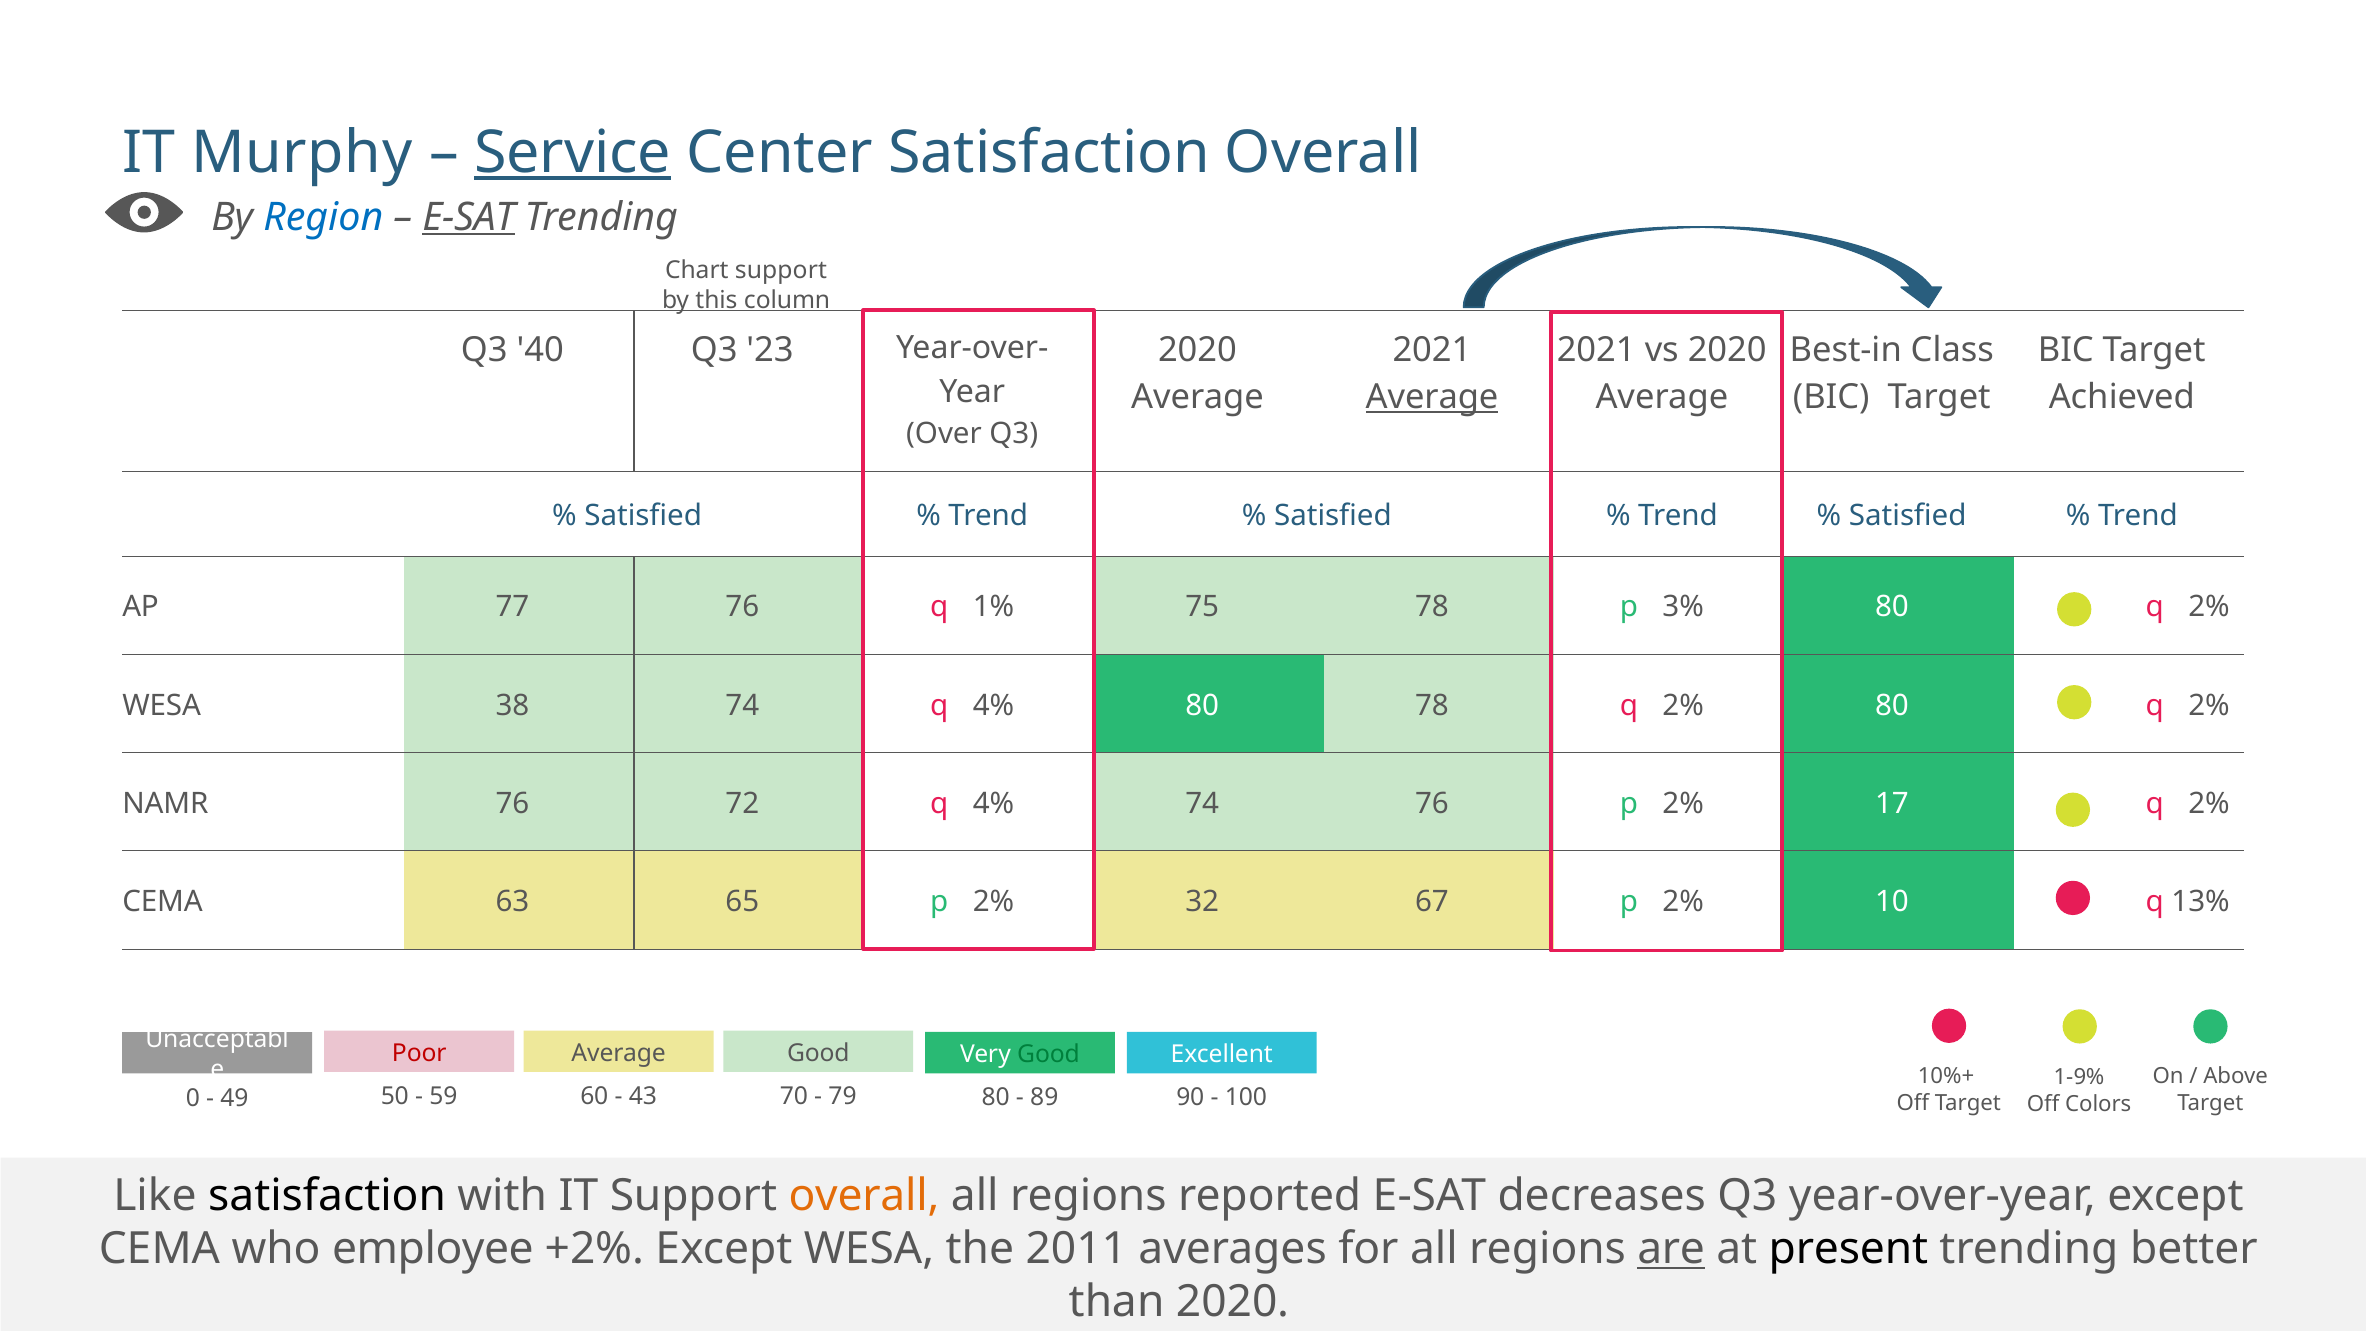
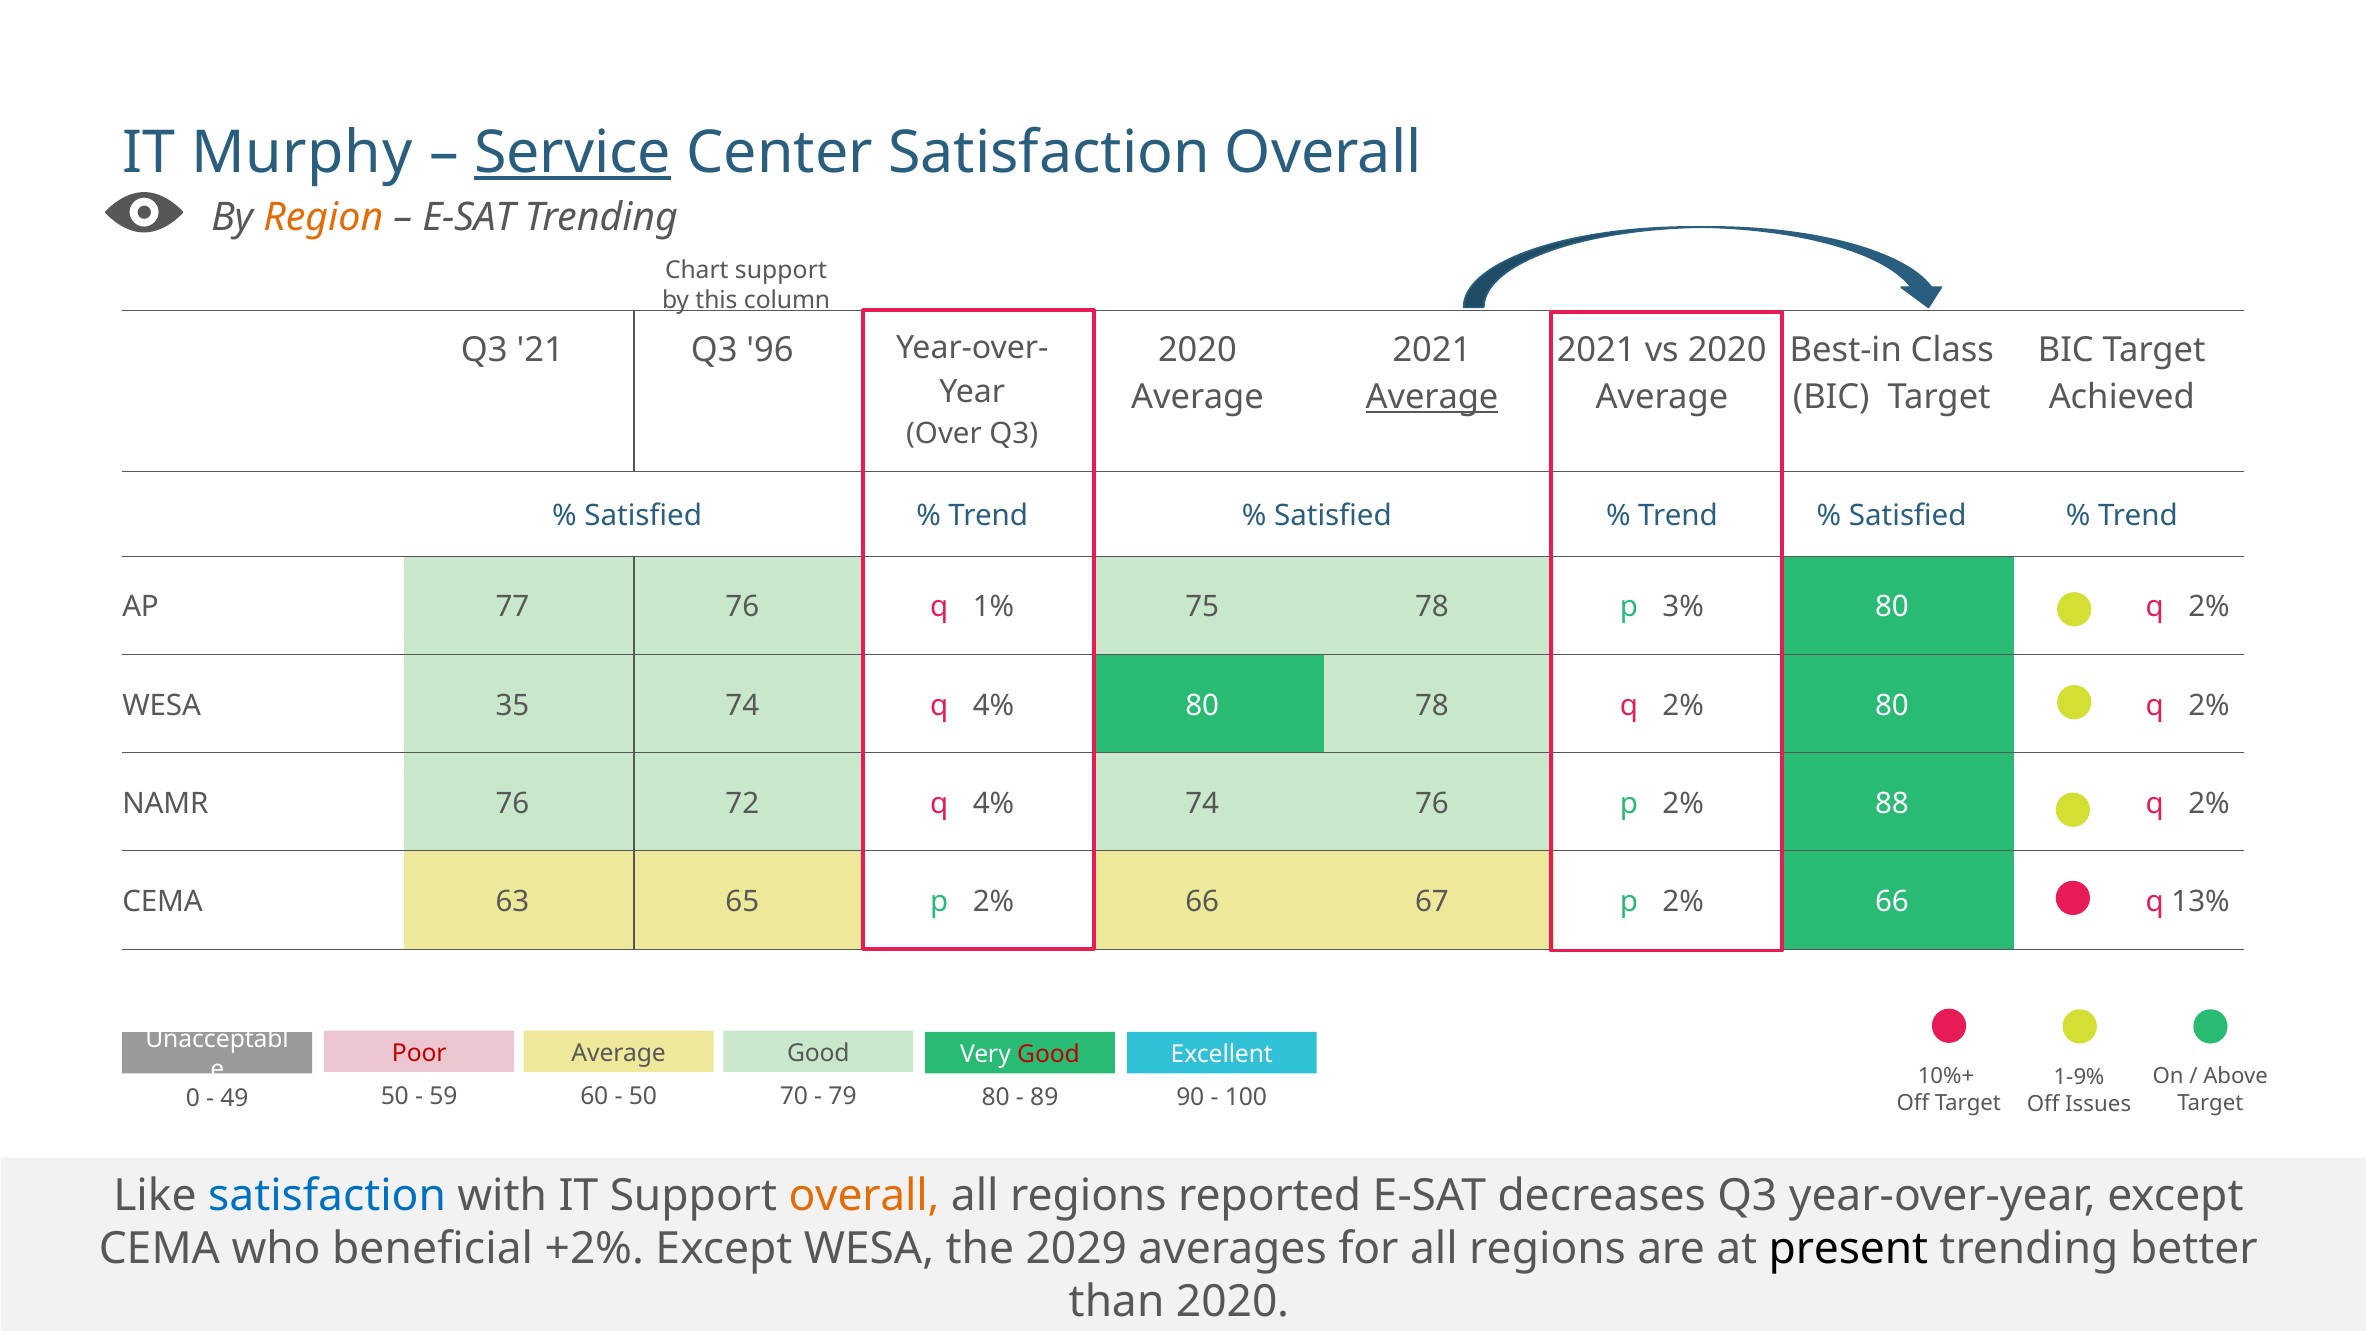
Region colour: blue -> orange (323, 217)
E-SAT underline: present -> none (469, 217)
40: 40 -> 21 (540, 350)
23: 23 -> 96 (770, 350)
38: 38 -> 35 (512, 705)
17: 17 -> 88 (1892, 803)
65 p 32% 32: 32 -> 66 (1202, 901)
67 p 32% 10: 10 -> 66 (1892, 901)
Good colour: green -> red (1048, 1054)
43: 43 -> 50 (643, 1096)
Colors: Colors -> Issues (2098, 1104)
satisfaction colour: black -> blue (327, 1196)
employee: employee -> beneficial (433, 1249)
2011: 2011 -> 2029 (1076, 1249)
are underline: present -> none (1671, 1249)
